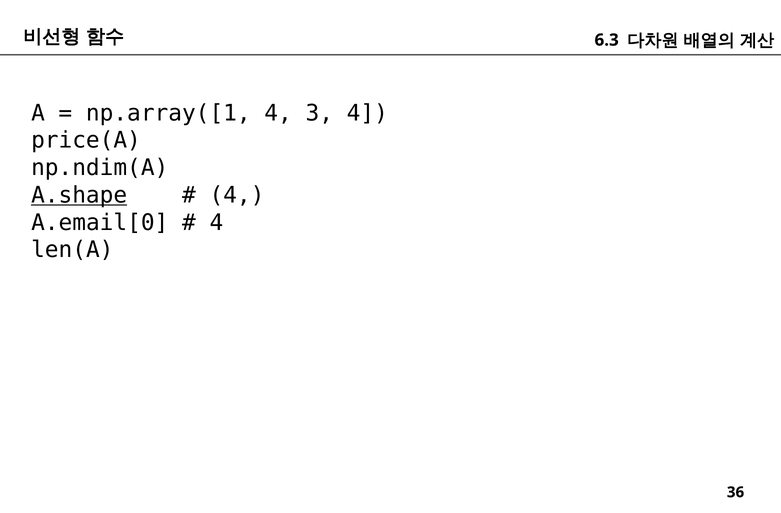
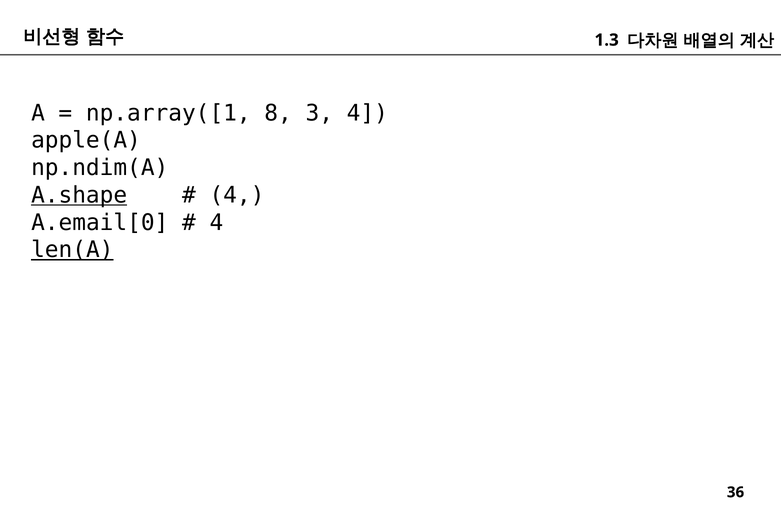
6.3: 6.3 -> 1.3 (607, 40)
np.array([1 4: 4 -> 8 (278, 113)
price(A: price(A -> apple(A (86, 140)
len(A underline: none -> present (72, 250)
